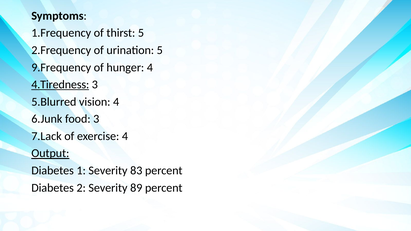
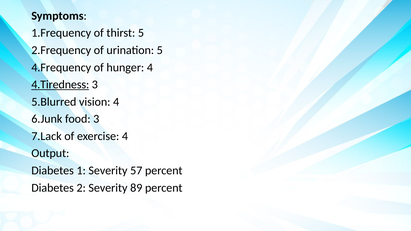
9.Frequency: 9.Frequency -> 4.Frequency (61, 67)
Output underline: present -> none (50, 153)
83: 83 -> 57 (136, 171)
